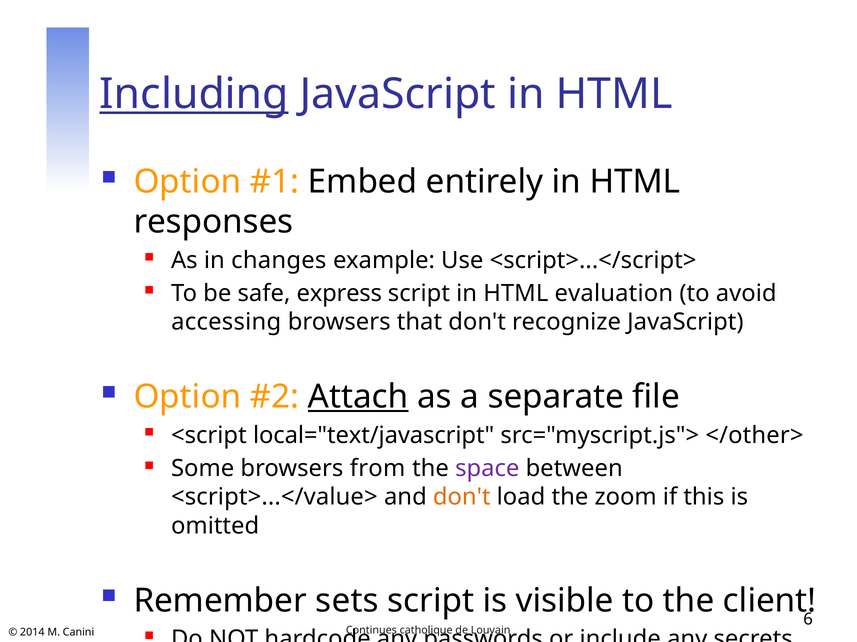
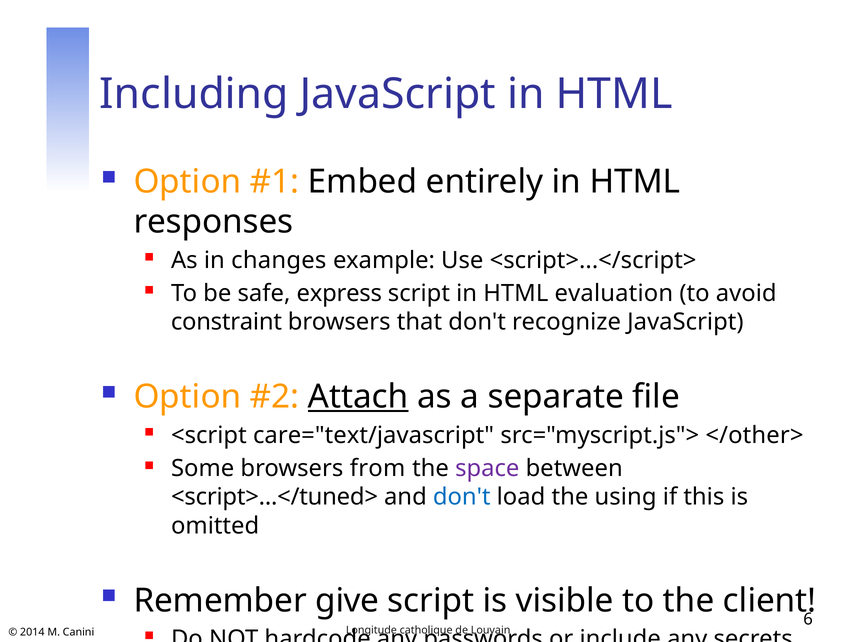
Including underline: present -> none (194, 94)
accessing: accessing -> constraint (226, 322)
local="text/javascript: local="text/javascript -> care="text/javascript (374, 436)
<script>...</value>: <script>...</value> -> <script>...</tuned> (275, 498)
don't colour: orange -> blue (462, 498)
zoom: zoom -> using (626, 498)
sets: sets -> give (347, 601)
Continues: Continues -> Longitude (371, 631)
